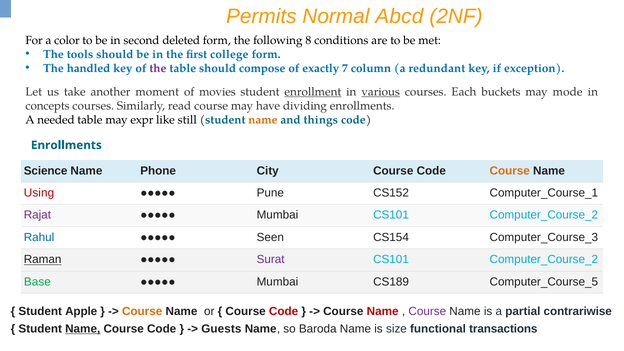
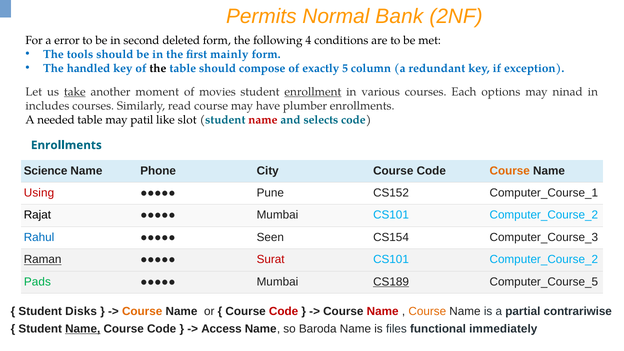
Abcd: Abcd -> Bank (399, 16)
color: color -> error (67, 40)
8: 8 -> 4 (308, 40)
college: college -> mainly (229, 54)
the colour: purple -> black (158, 68)
7: 7 -> 5 (345, 68)
take underline: none -> present (75, 92)
various underline: present -> none (381, 92)
buckets: buckets -> options (501, 92)
mode: mode -> ninad (568, 92)
concepts: concepts -> includes (47, 106)
dividing: dividing -> plumber (305, 106)
expr: expr -> patil (142, 120)
still: still -> slot (187, 120)
name colour: orange -> red (263, 120)
things: things -> selects (321, 120)
Rajat colour: purple -> black (37, 215)
Surat colour: purple -> red (271, 260)
Base: Base -> Pads (37, 282)
CS189 underline: none -> present (391, 282)
Apple: Apple -> Disks (81, 312)
Course colour: purple -> orange (427, 312)
Guests: Guests -> Access (221, 329)
size: size -> files (396, 329)
transactions: transactions -> immediately (503, 329)
